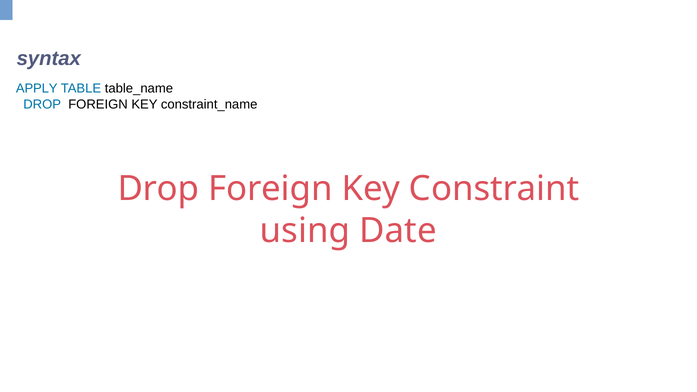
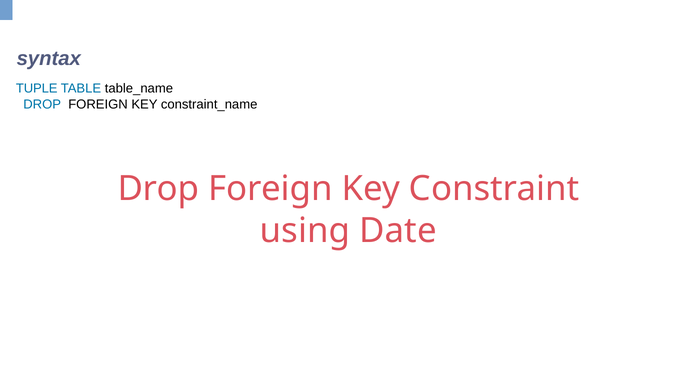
APPLY: APPLY -> TUPLE (37, 89)
